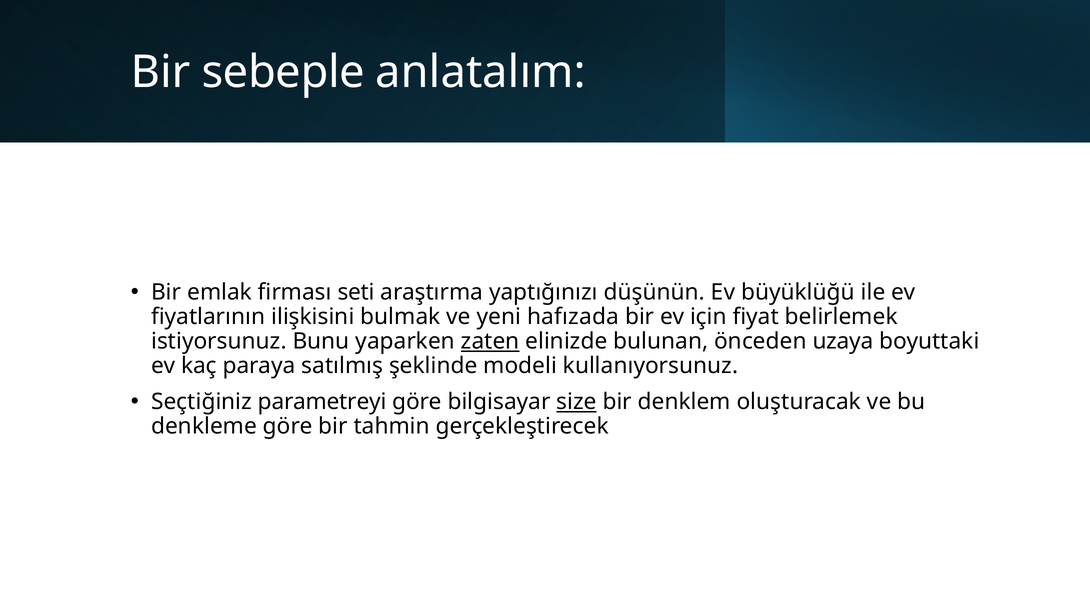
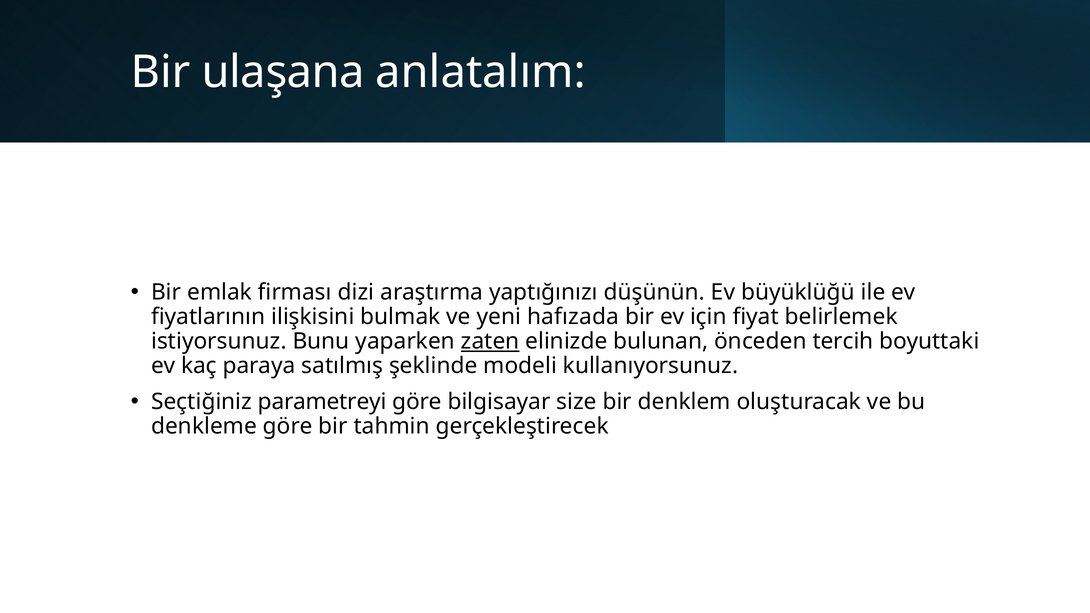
sebeple: sebeple -> ulaşana (283, 72)
seti: seti -> dizi (356, 292)
uzaya: uzaya -> tercih (843, 342)
size underline: present -> none (577, 402)
